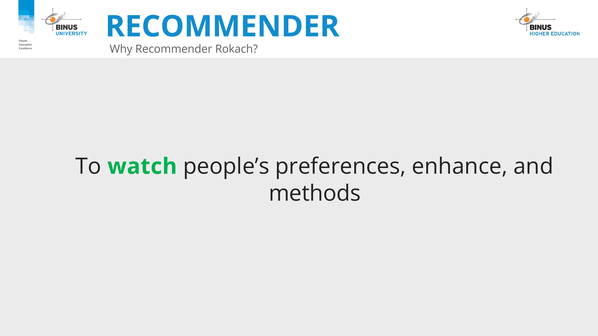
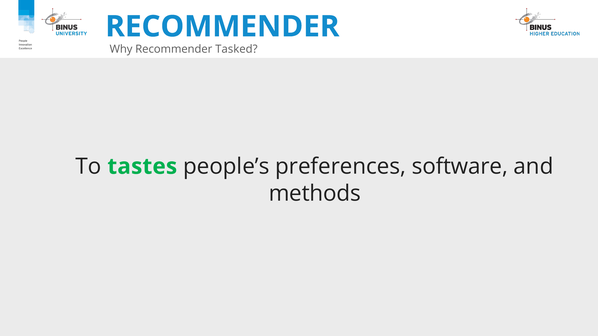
Rokach: Rokach -> Tasked (236, 49)
watch: watch -> tastes (142, 167)
enhance: enhance -> software (460, 167)
